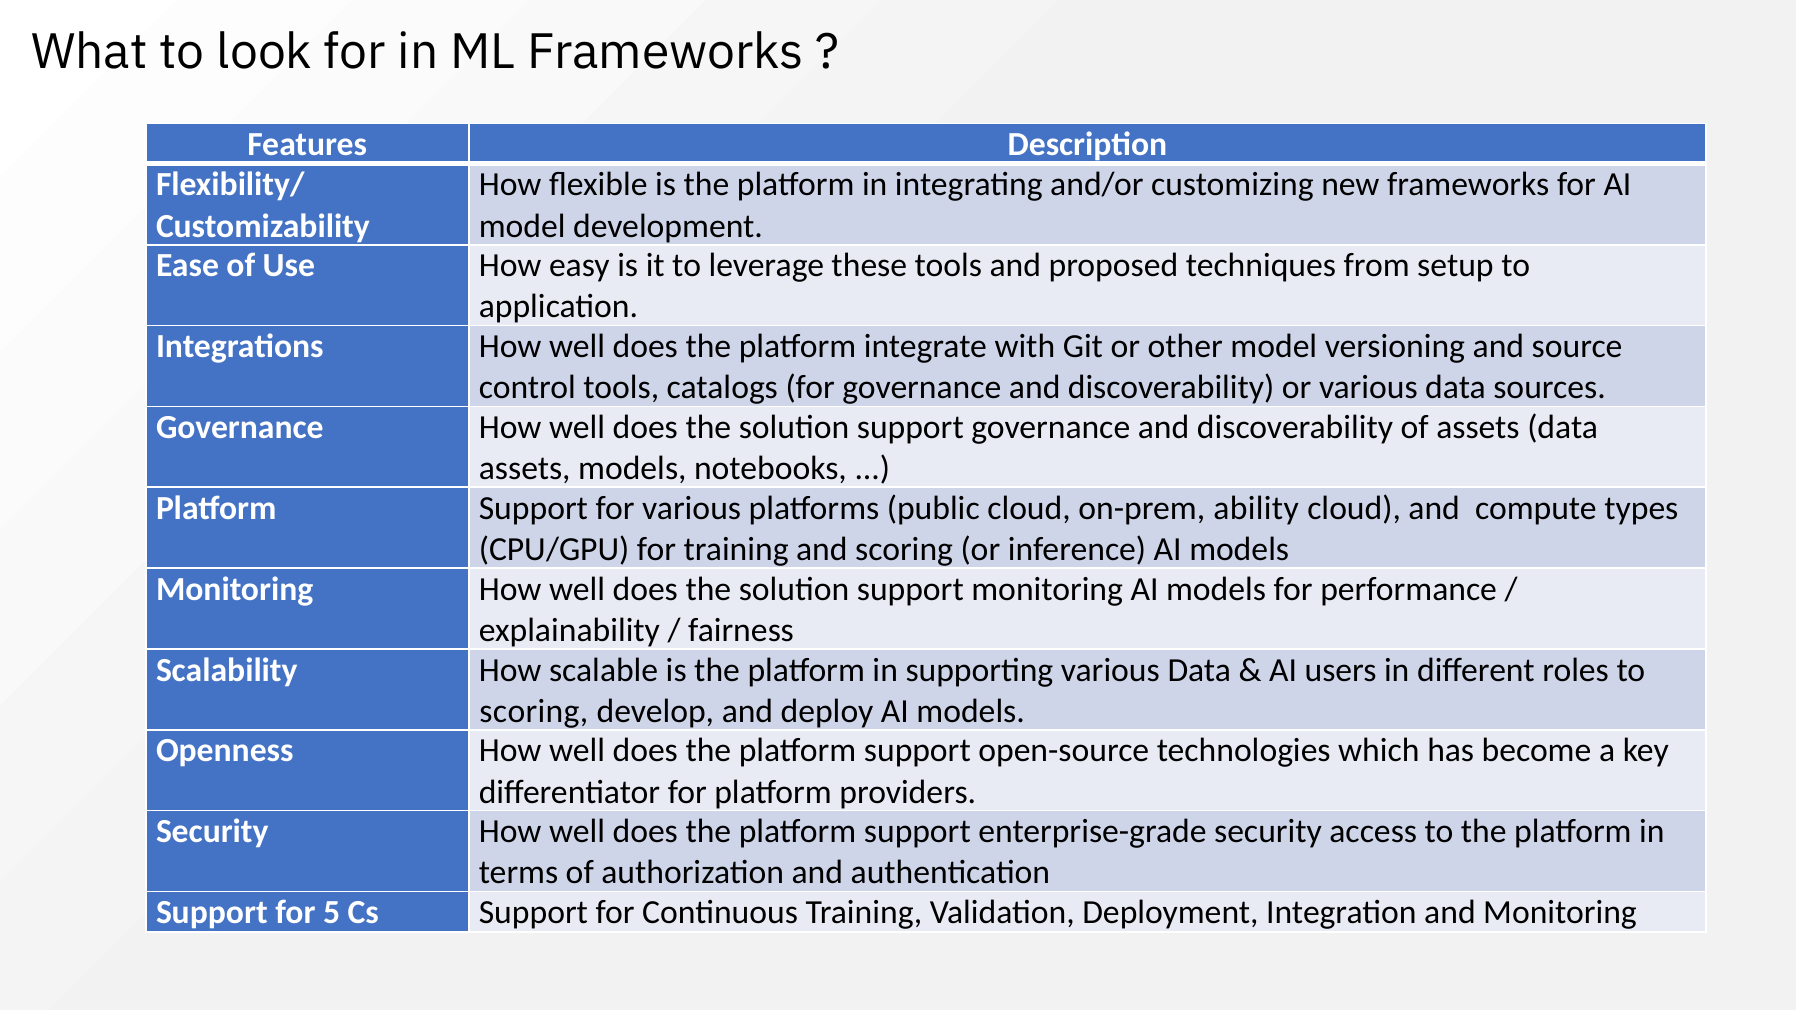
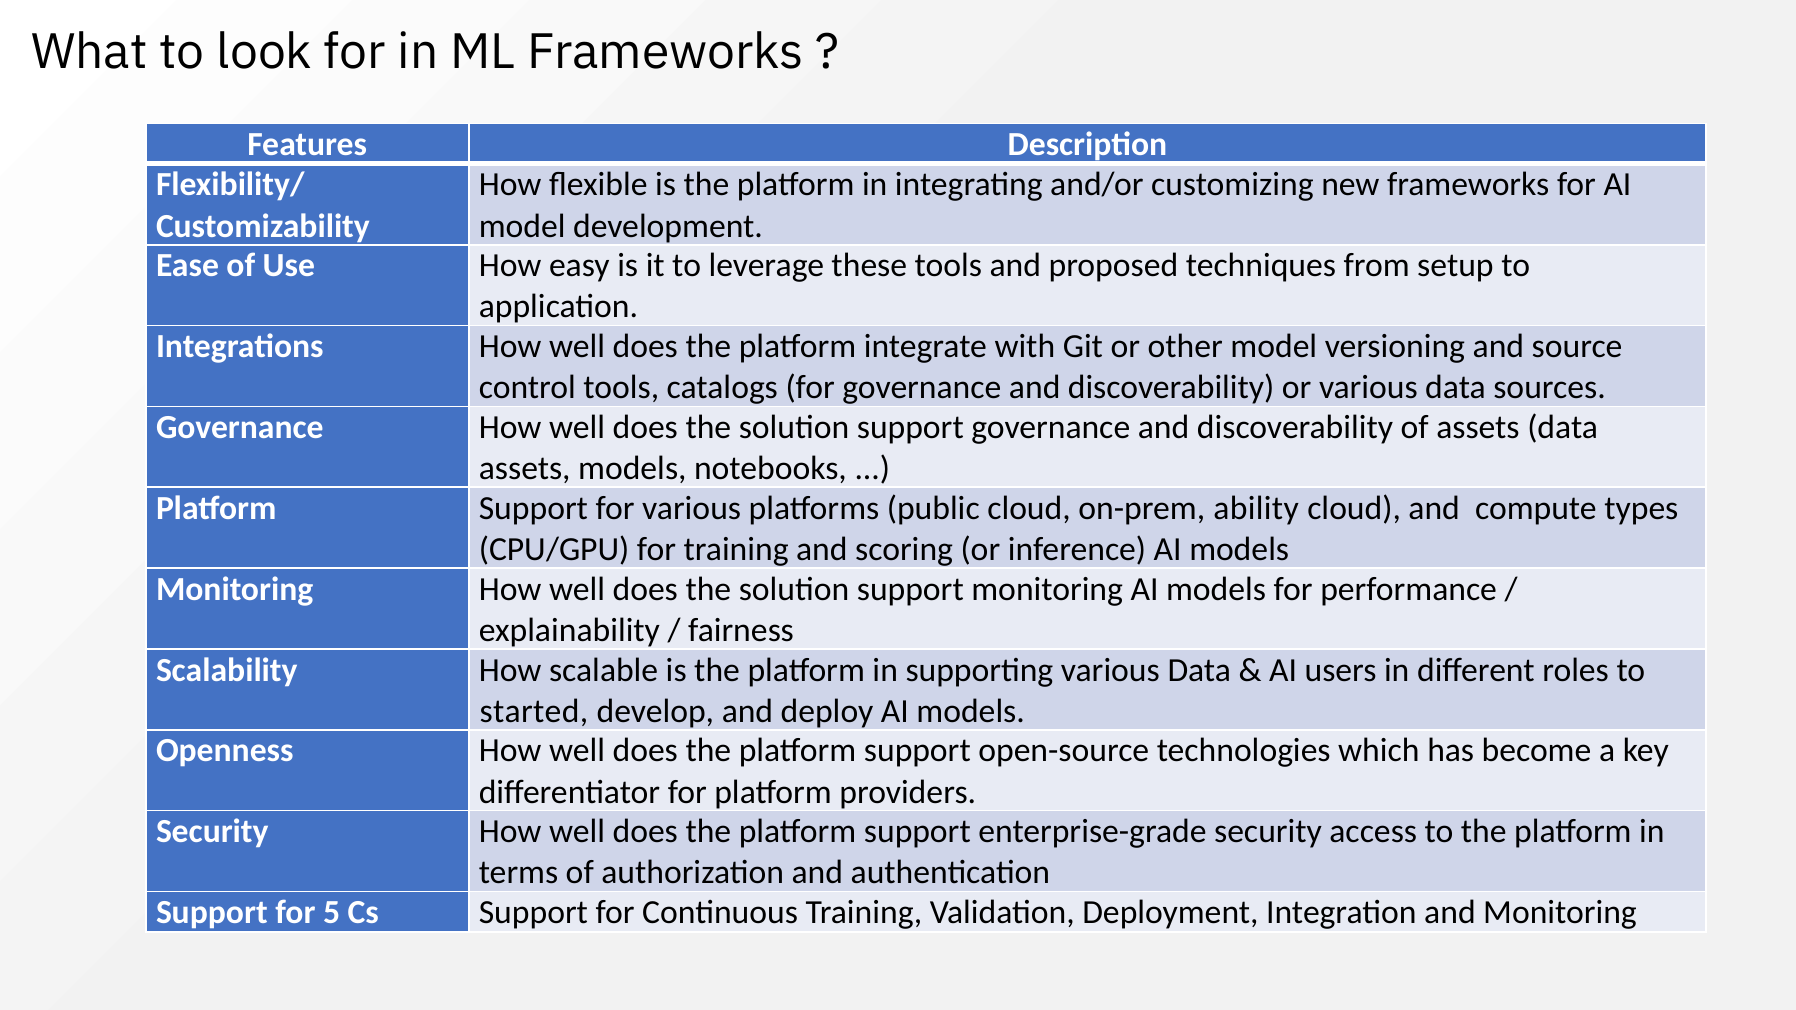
scoring: scoring -> started (534, 711)
